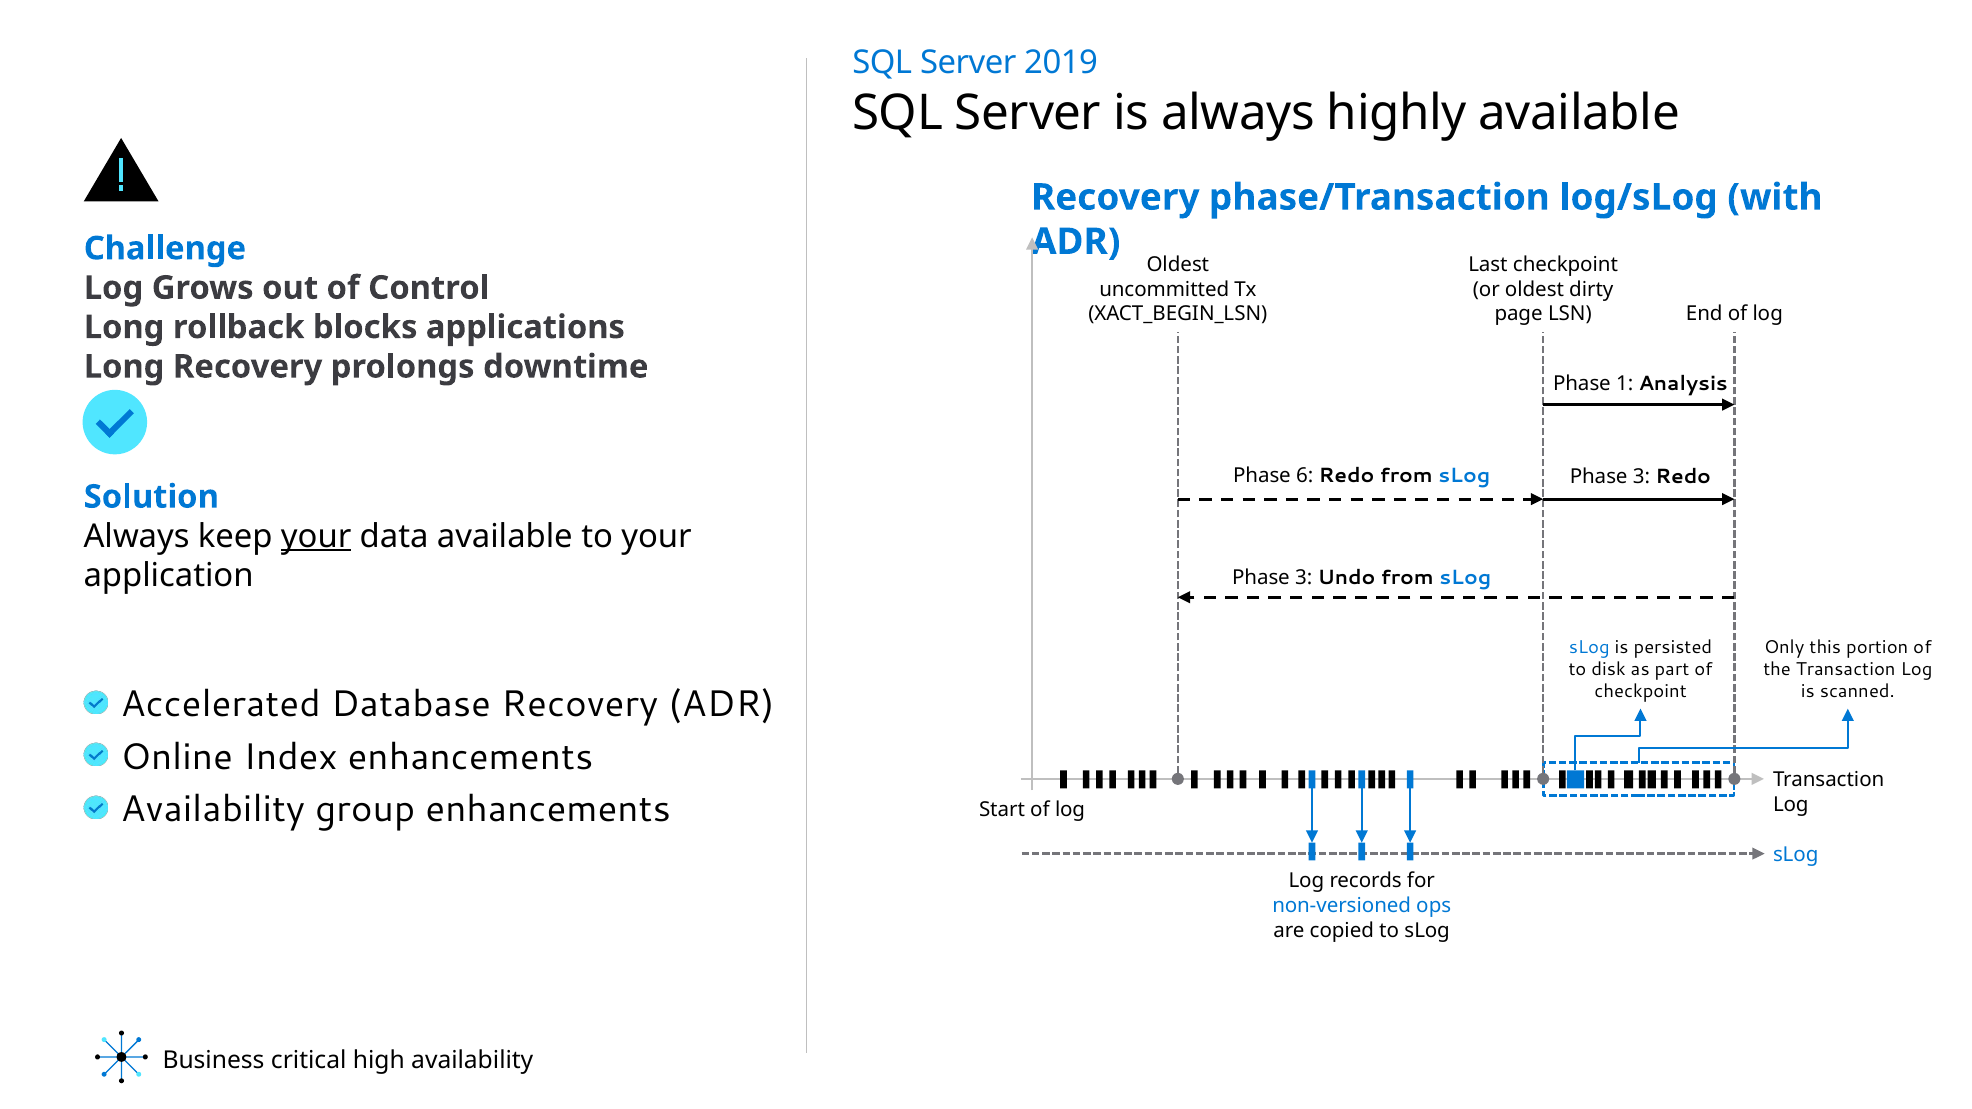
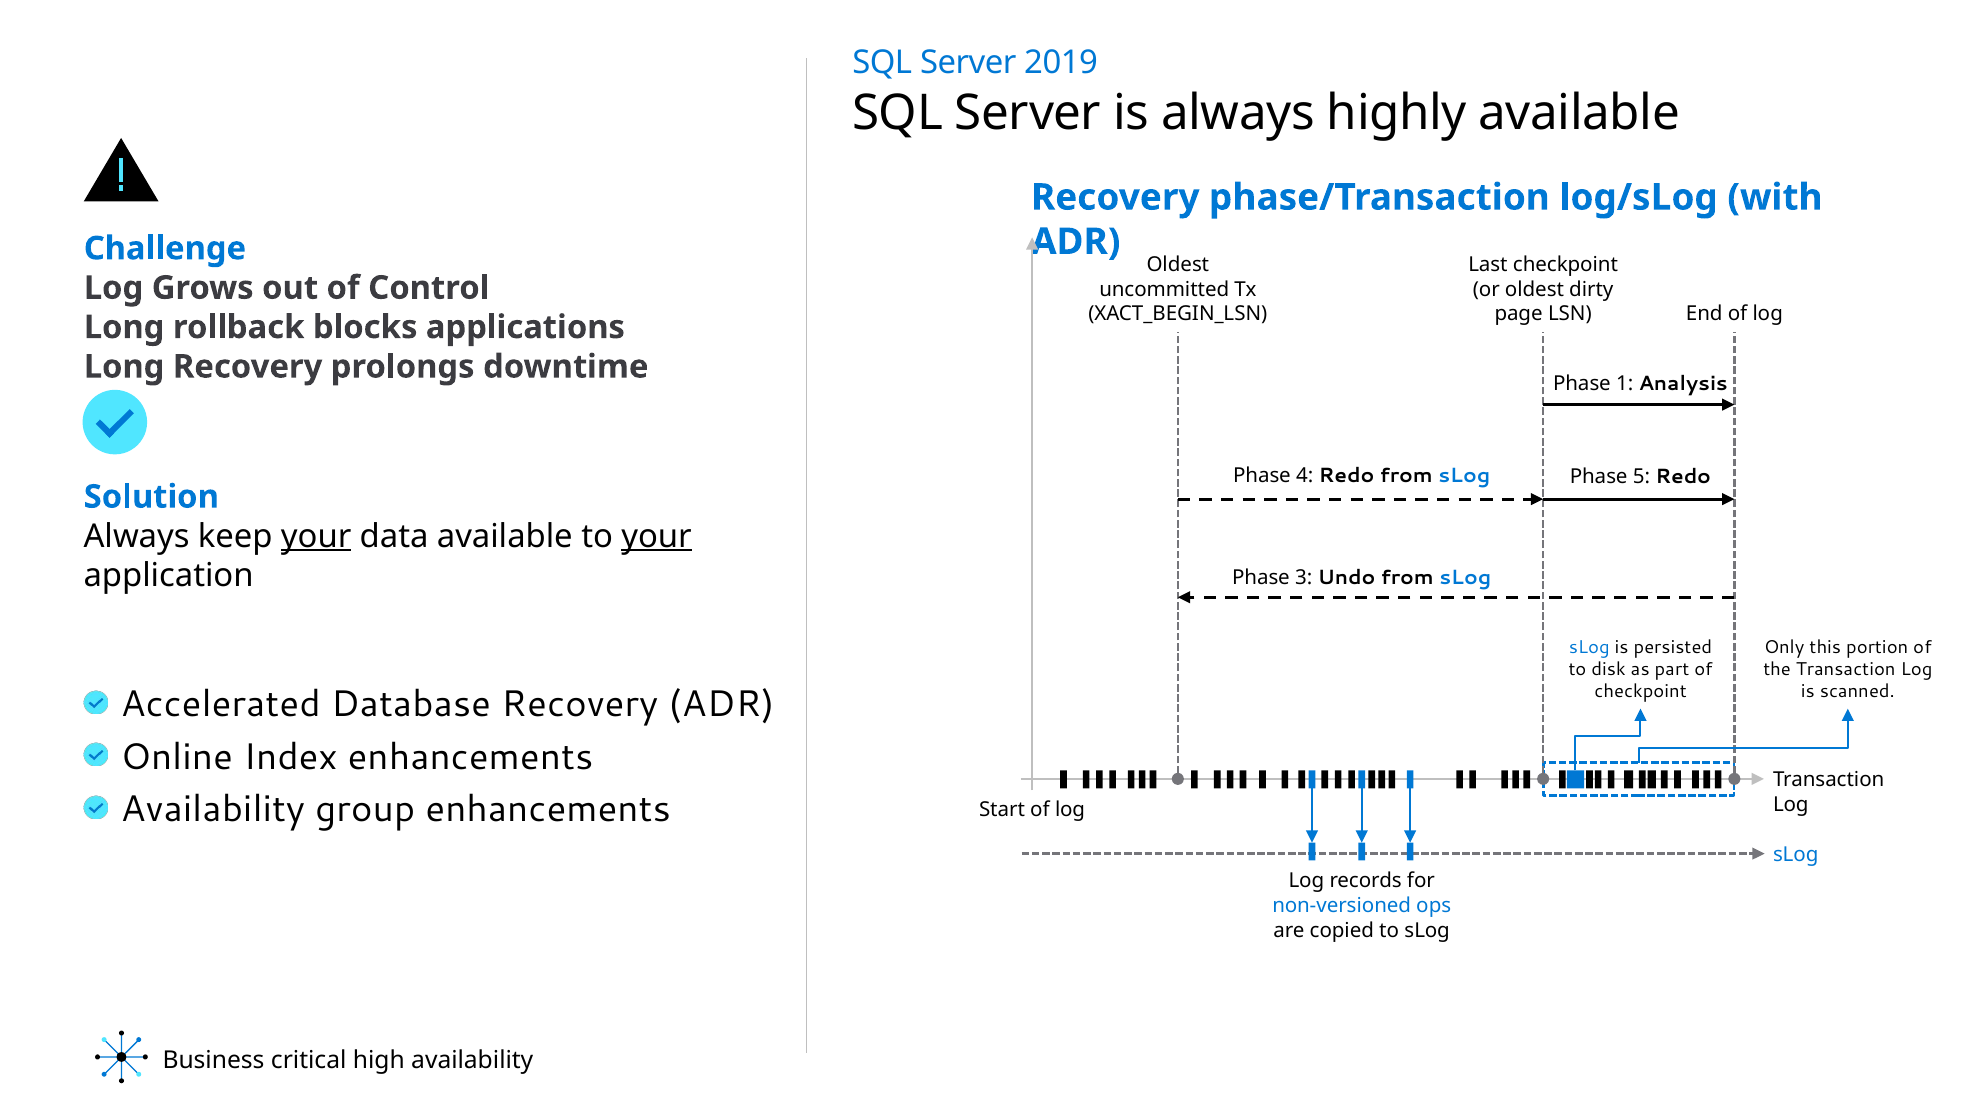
6: 6 -> 4 (1305, 476)
3: 3 -> 5 (1641, 476)
your underline: none -> present (657, 536)
